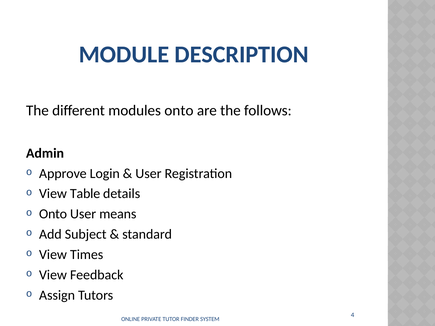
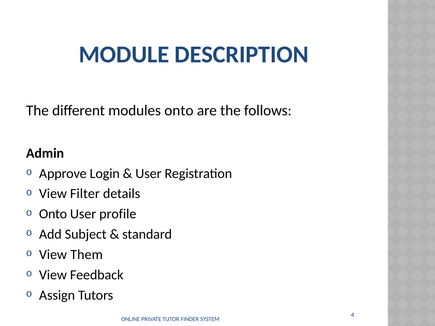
Table: Table -> Filter (85, 194)
means: means -> profile (118, 214)
Times: Times -> Them (87, 255)
